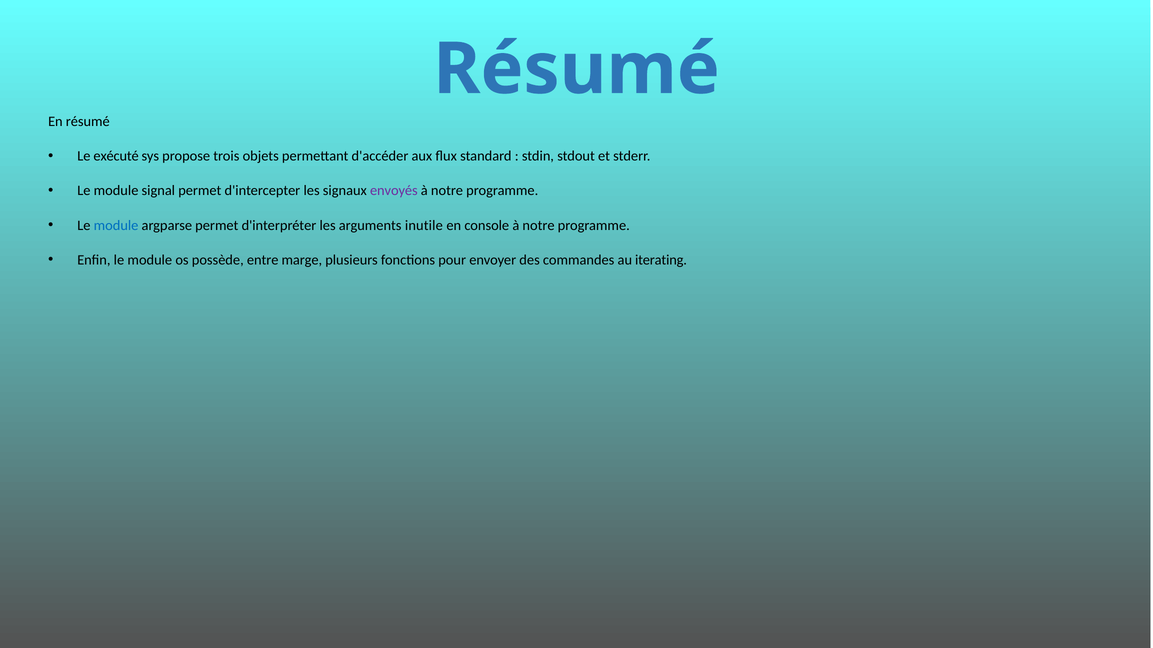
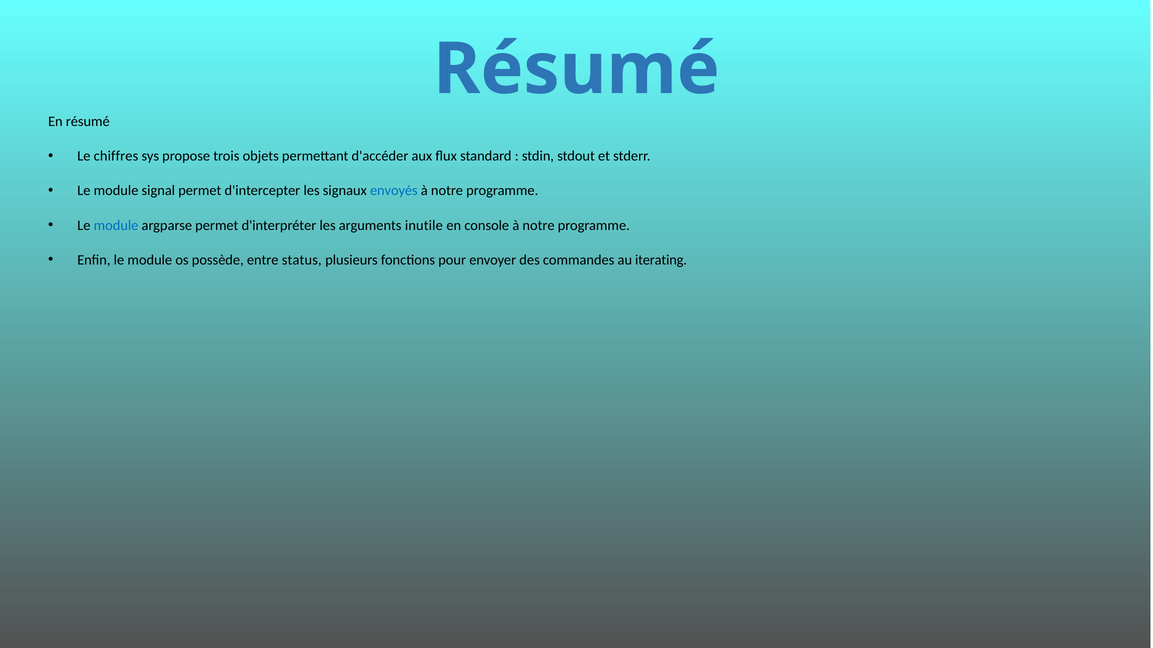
exécuté: exécuté -> chiffres (116, 156)
envoyés colour: purple -> blue (394, 191)
marge: marge -> status (302, 260)
